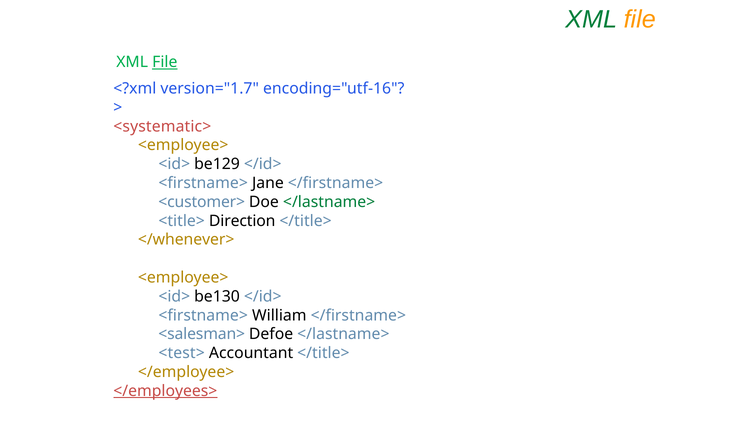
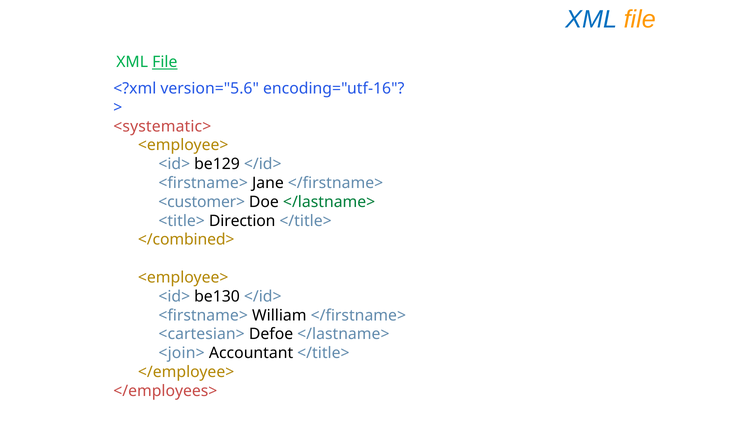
XML colour: green -> blue (591, 20)
version="1.7: version="1.7 -> version="5.6 (210, 89)
</whenever>: </whenever> -> </combined> (186, 240)
<salesman>: <salesman> -> <cartesian> (202, 334)
<test>: <test> -> <join> (182, 353)
</employees> underline: present -> none (165, 391)
